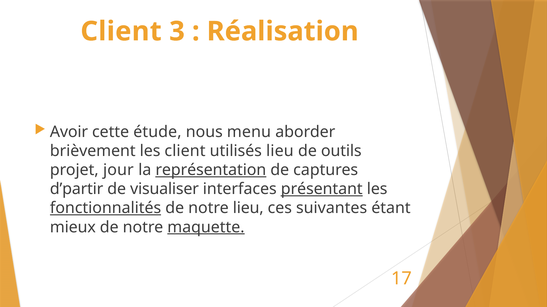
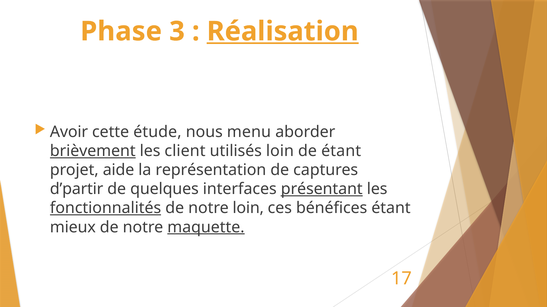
Client: Client -> Phase (121, 31)
Réalisation underline: none -> present (283, 31)
brièvement underline: none -> present (93, 151)
utilisés lieu: lieu -> loin (280, 151)
de outils: outils -> étant (341, 151)
jour: jour -> aide (119, 170)
représentation underline: present -> none (211, 170)
visualiser: visualiser -> quelques (164, 189)
notre lieu: lieu -> loin (248, 209)
suivantes: suivantes -> bénéfices (332, 209)
